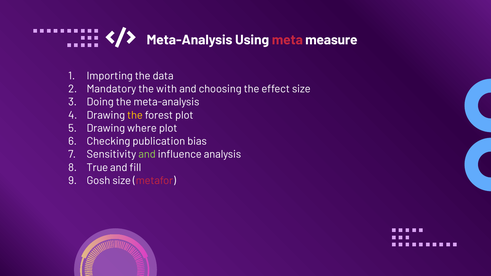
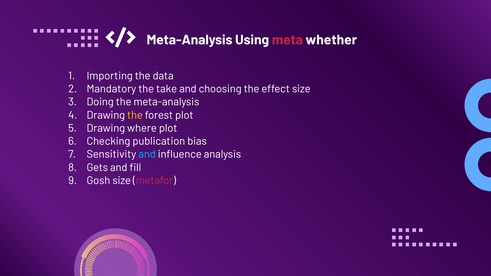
measure: measure -> whether (331, 40)
with: with -> take (167, 89)
and colour: light green -> light blue (147, 154)
True: True -> Gets (97, 168)
